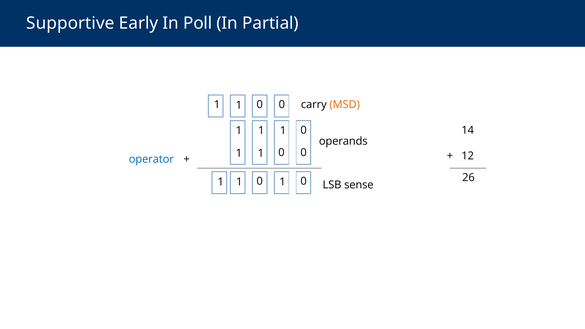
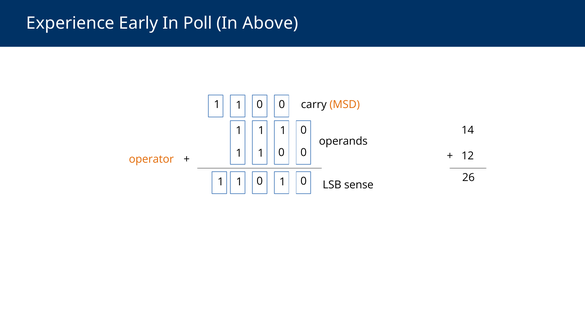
Supportive: Supportive -> Experience (70, 23)
Partial: Partial -> Above (270, 23)
operator colour: blue -> orange (151, 159)
